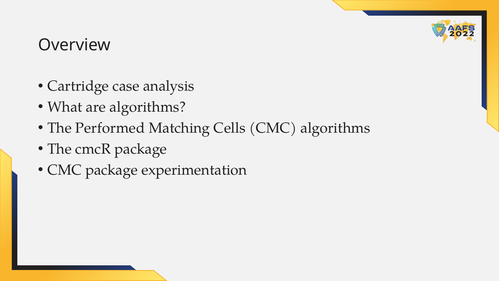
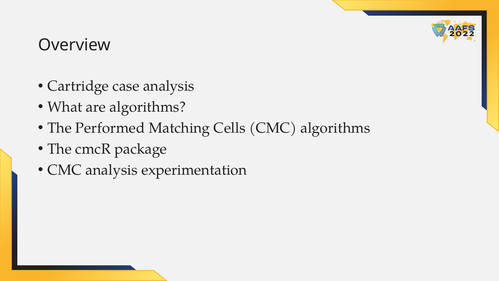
CMC package: package -> analysis (112, 170)
